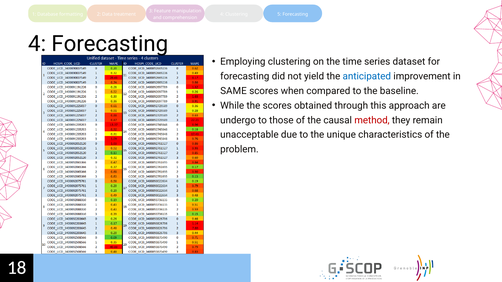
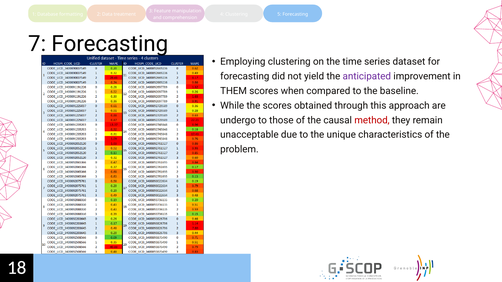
4: 4 -> 7 (37, 44)
anticipated colour: blue -> purple (367, 76)
SAME: SAME -> THEM (234, 91)
